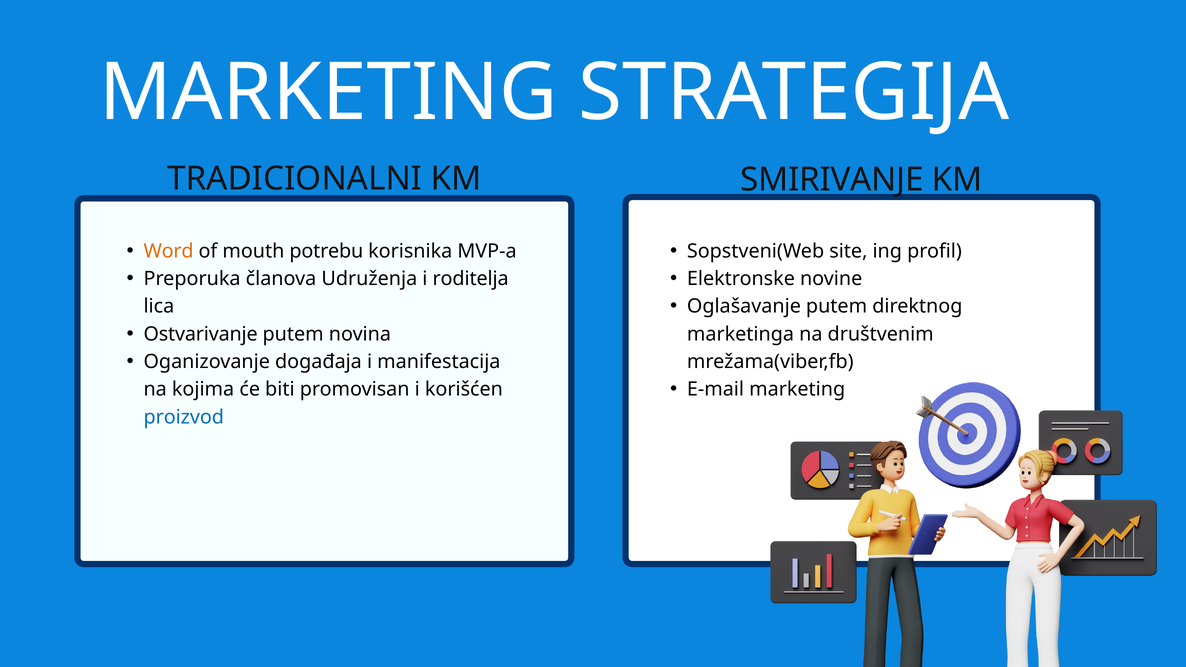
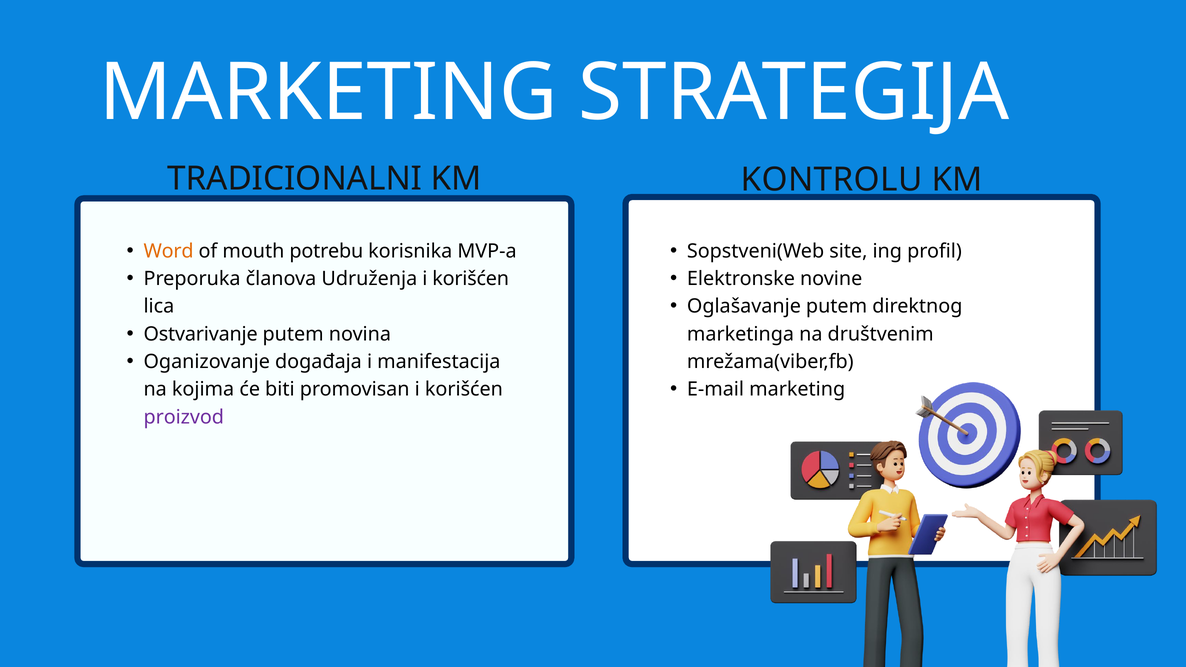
SMIRIVANJE: SMIRIVANJE -> KONTROLU (832, 180)
Udruženja i roditelja: roditelja -> korišćen (471, 279)
proizvod colour: blue -> purple (184, 417)
